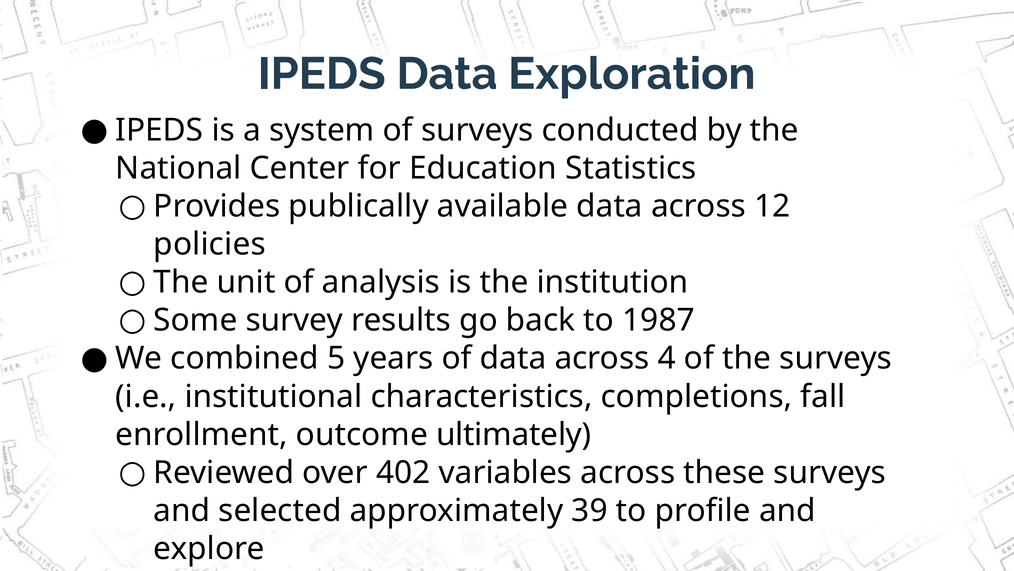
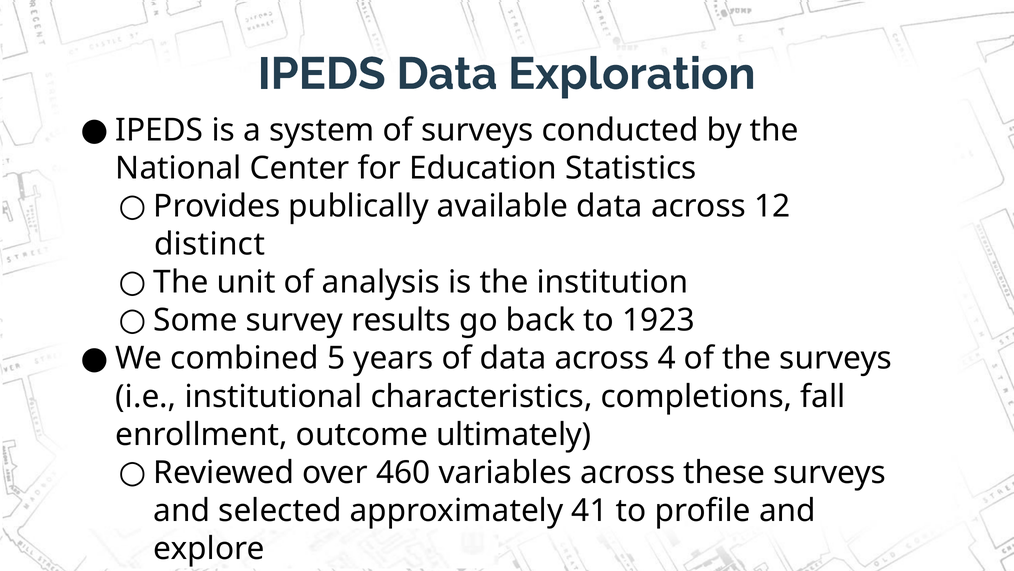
policies: policies -> distinct (210, 244)
1987: 1987 -> 1923 (659, 320)
402: 402 -> 460 (403, 472)
39: 39 -> 41 (590, 510)
